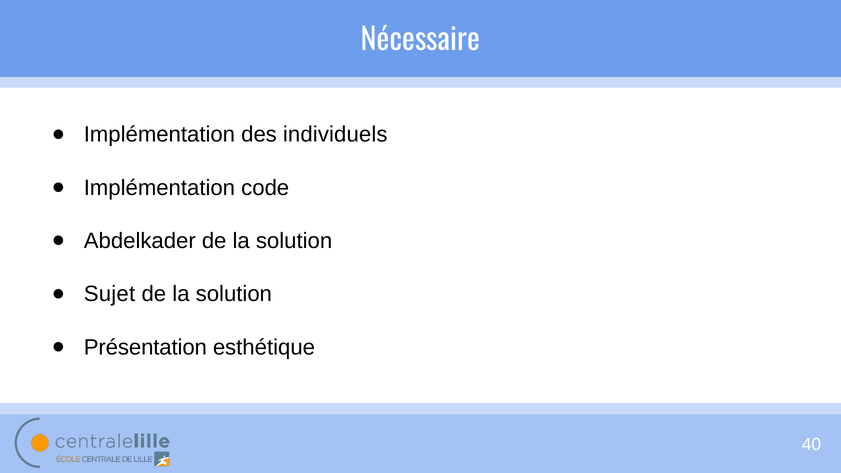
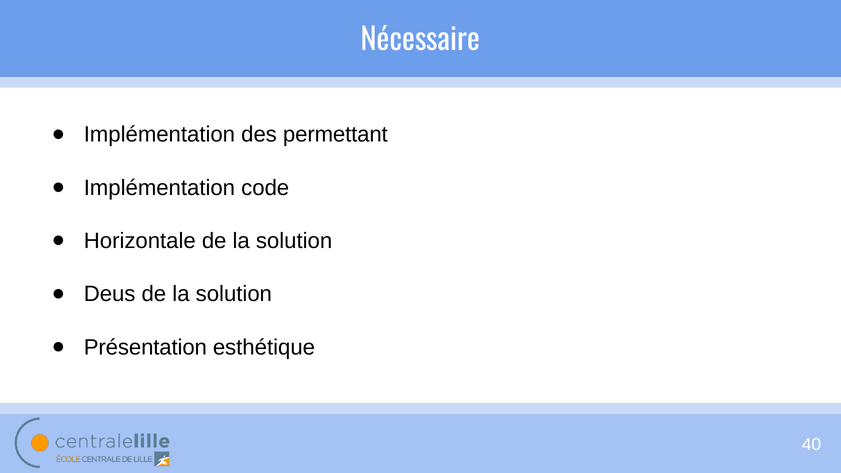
individuels: individuels -> permettant (335, 134)
Abdelkader: Abdelkader -> Horizontale (140, 241)
Sujet: Sujet -> Deus (110, 294)
